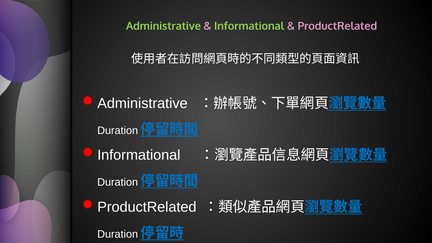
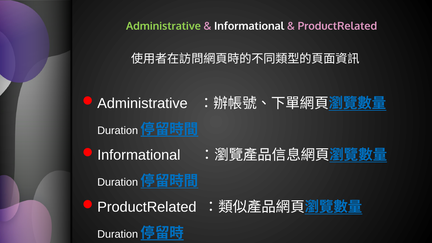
Informational colour: light green -> white (249, 26)
